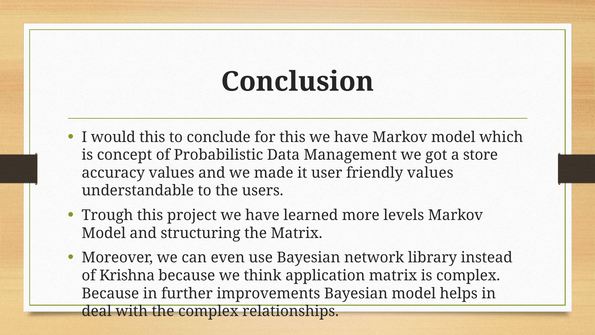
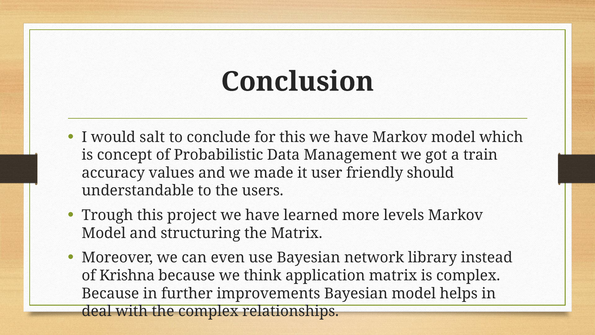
would this: this -> salt (152, 137)
store: store -> train (480, 155)
friendly values: values -> should (430, 173)
